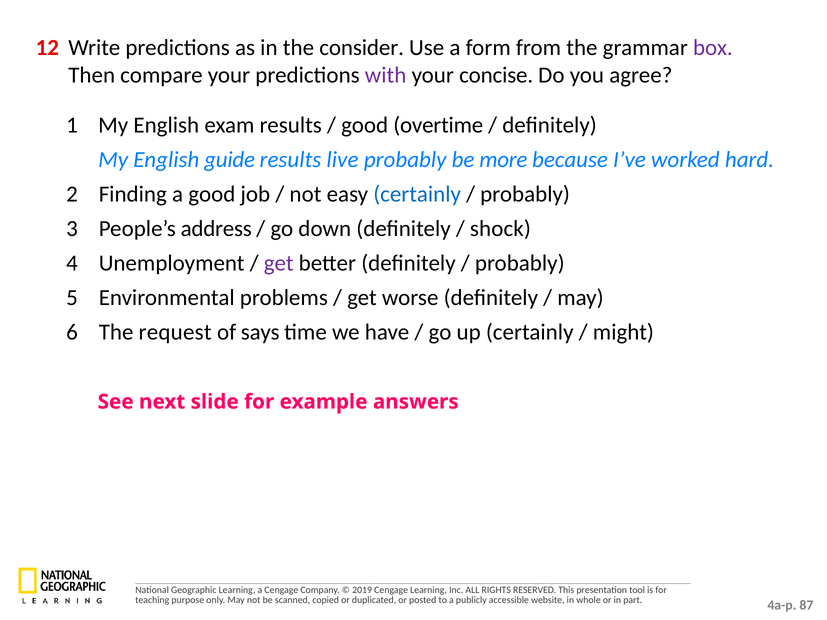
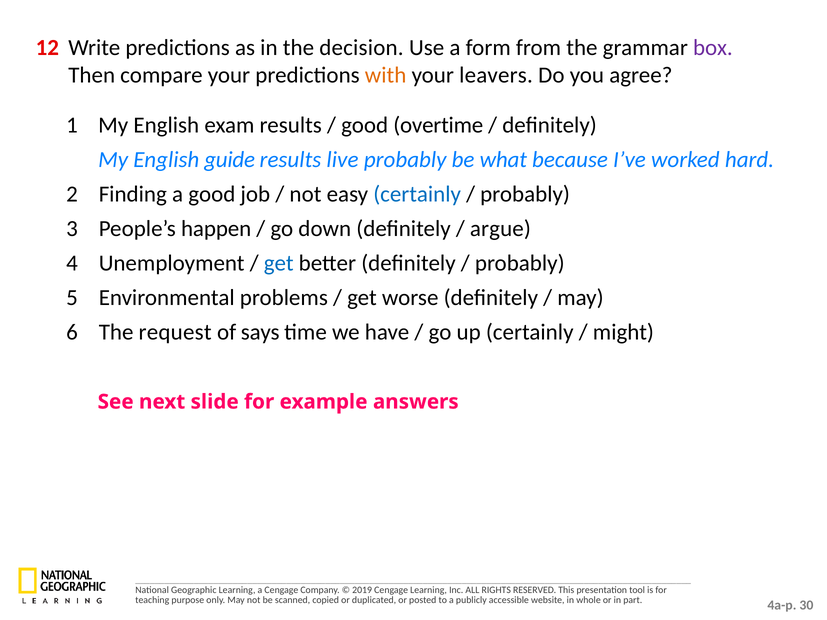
consider: consider -> decision (361, 47)
with colour: purple -> orange (386, 75)
concise: concise -> leavers (496, 75)
more: more -> what (503, 160)
address: address -> happen (216, 229)
shock: shock -> argue (500, 229)
get colour: purple -> blue (279, 263)
87: 87 -> 30 (806, 605)
